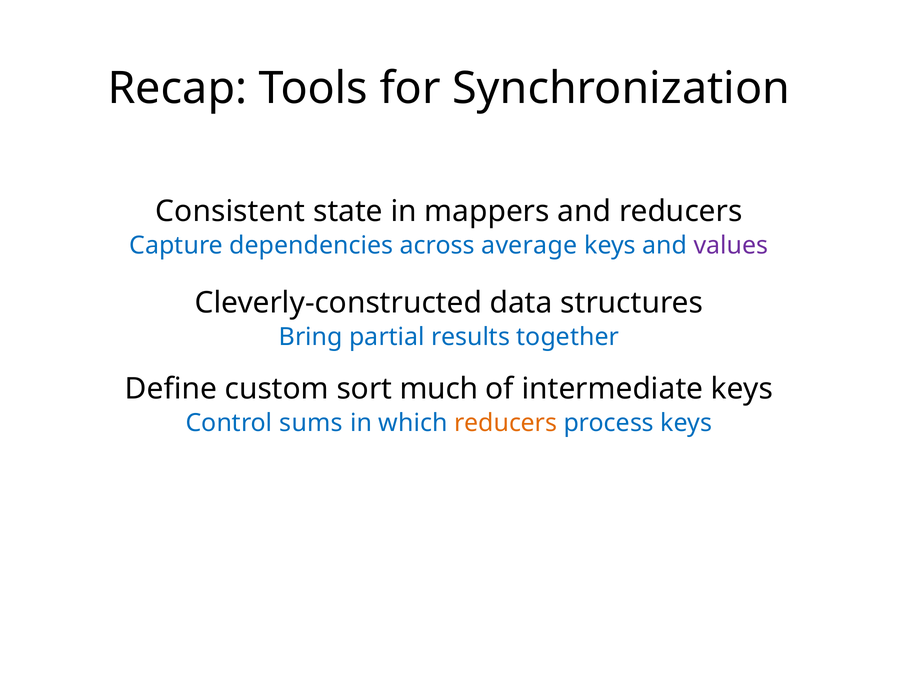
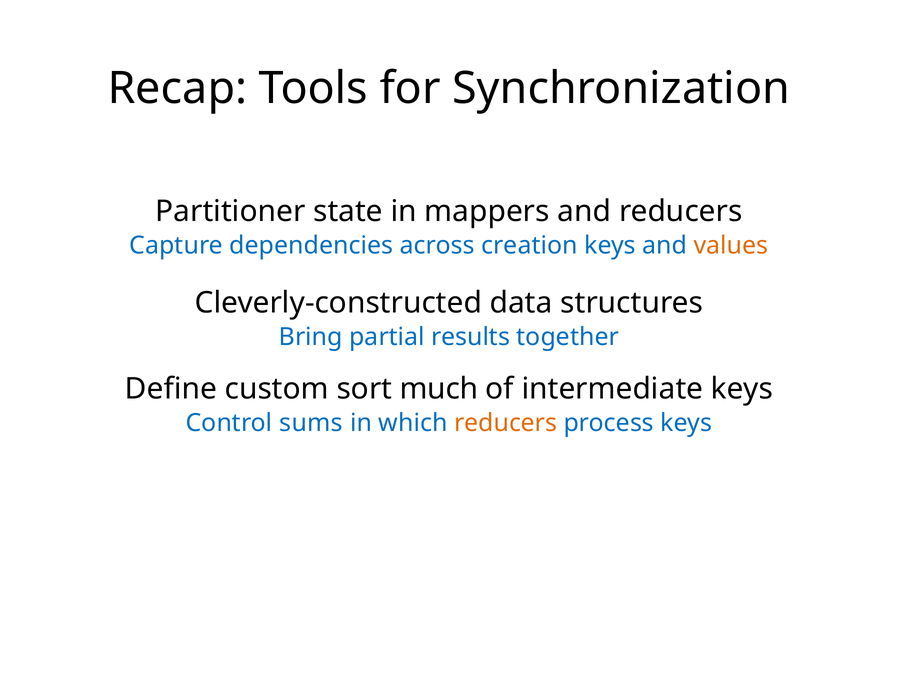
Consistent: Consistent -> Partitioner (230, 212)
average: average -> creation (529, 246)
values colour: purple -> orange (731, 246)
